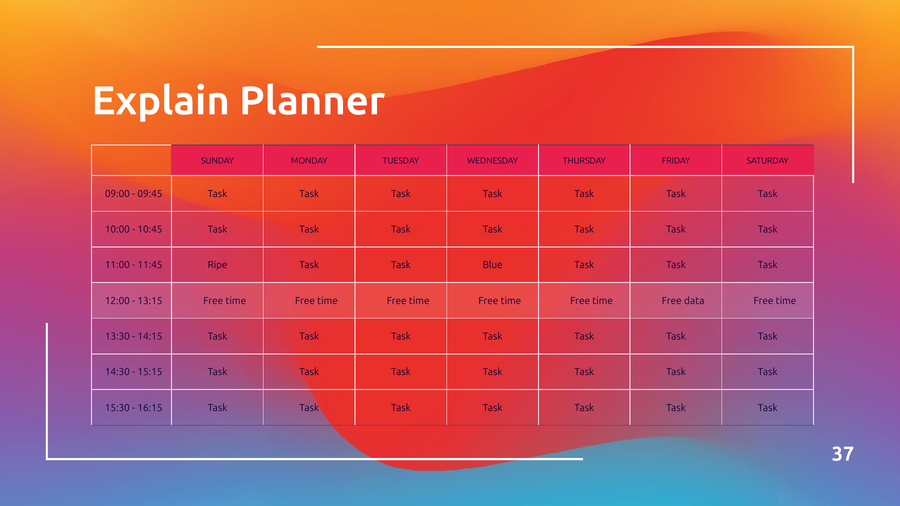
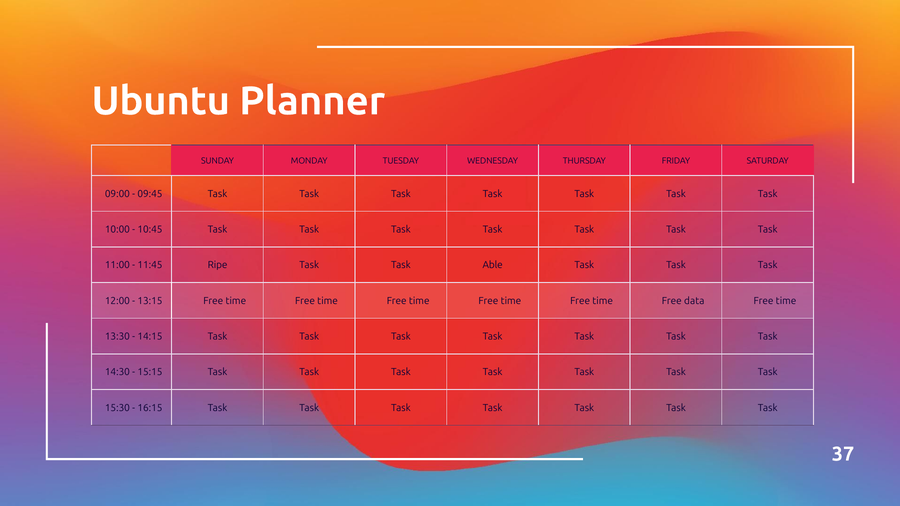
Explain: Explain -> Ubuntu (161, 101)
Blue: Blue -> Able (493, 265)
